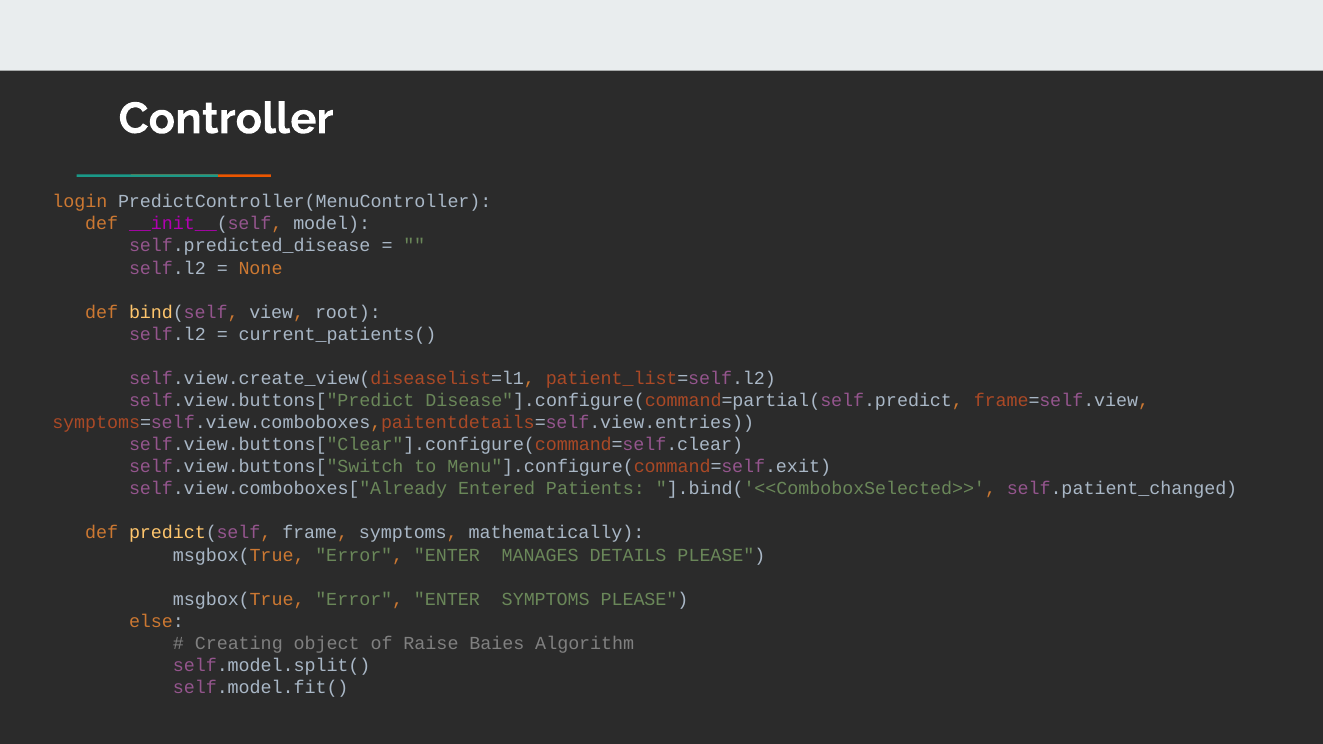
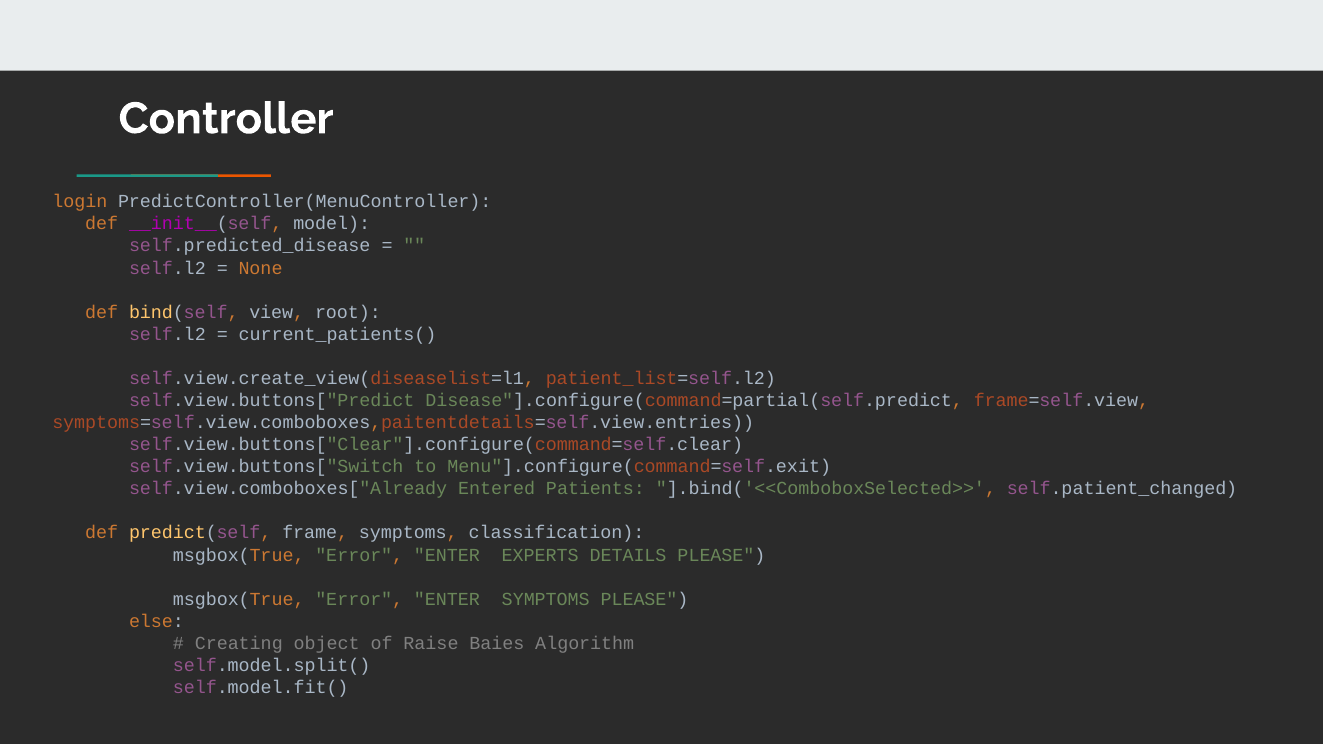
mathematically: mathematically -> classification (556, 533)
MANAGES: MANAGES -> EXPERTS (540, 555)
